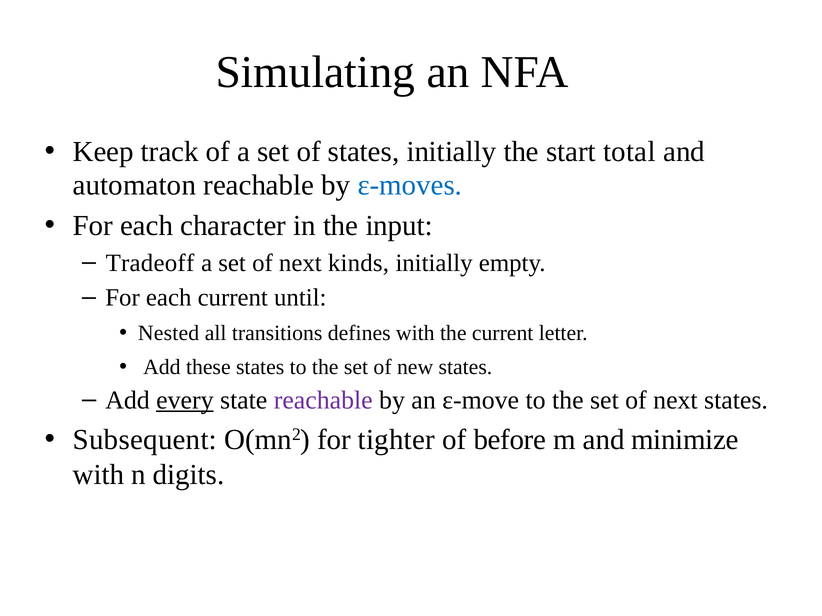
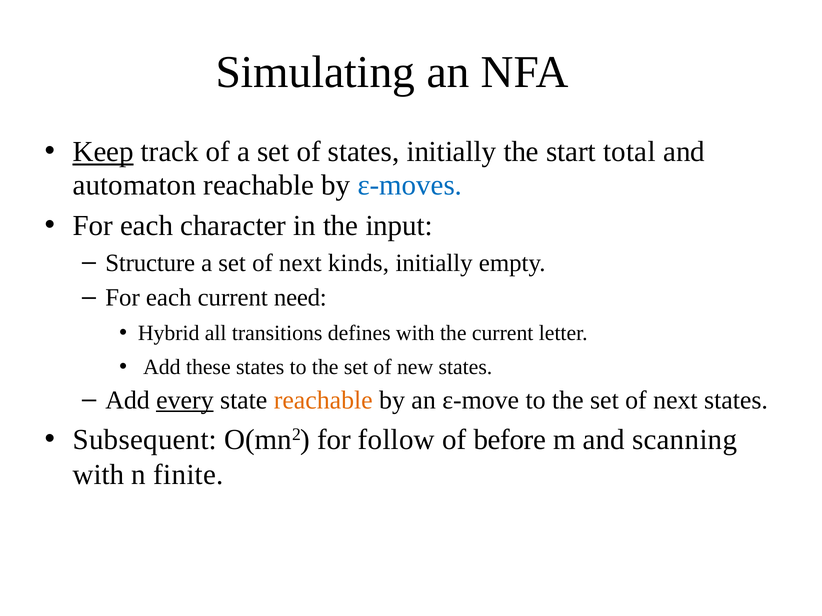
Keep underline: none -> present (103, 152)
Tradeoff: Tradeoff -> Structure (150, 263)
until: until -> need (300, 298)
Nested: Nested -> Hybrid (169, 333)
reachable colour: purple -> orange (323, 400)
tighter: tighter -> follow (396, 440)
minimize: minimize -> scanning (685, 440)
digits: digits -> finite (189, 475)
